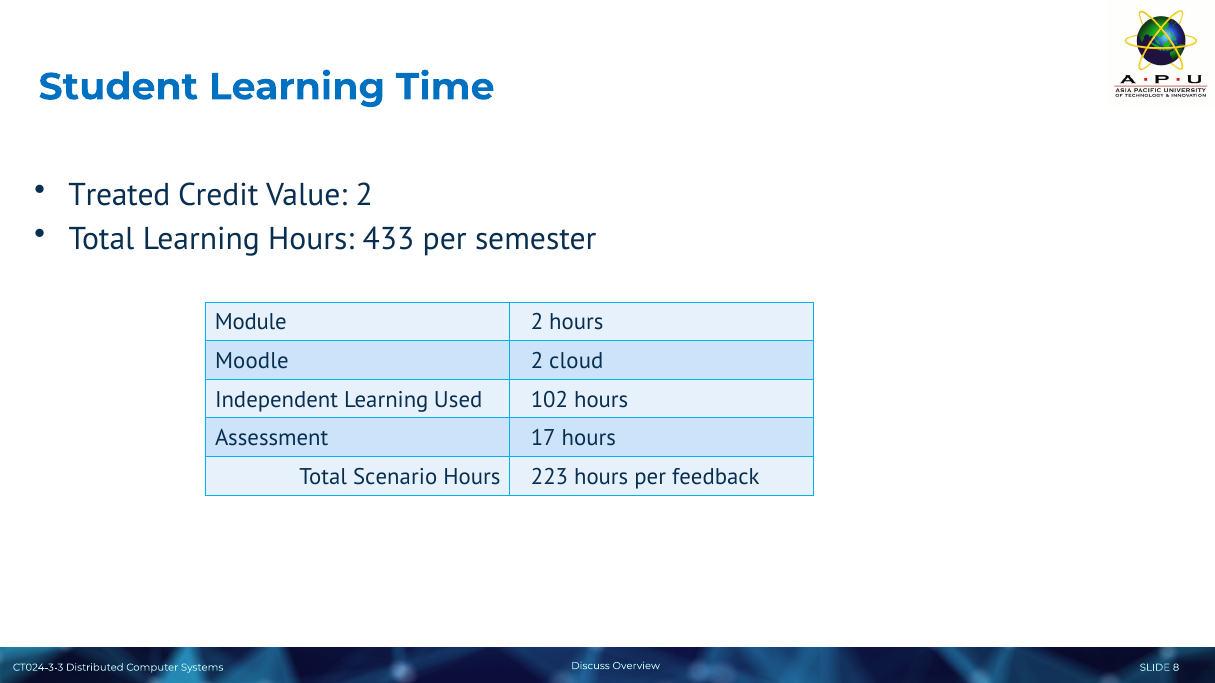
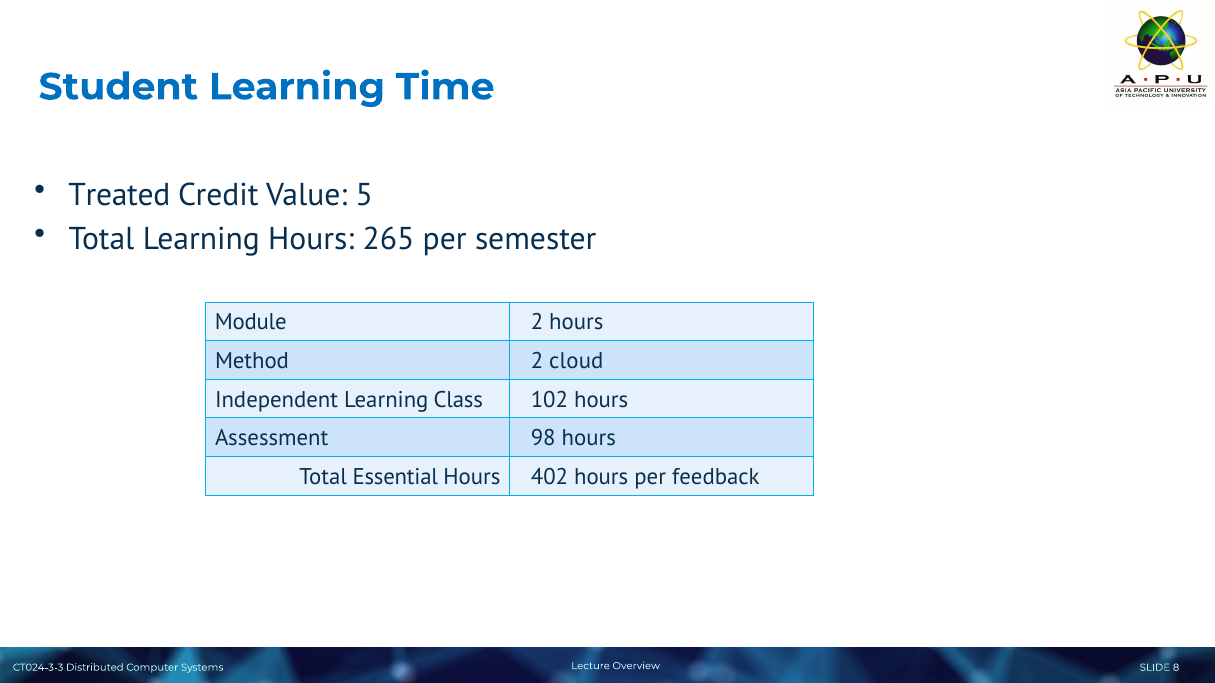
Value 2: 2 -> 5 (364, 195)
433: 433 -> 265 (389, 239)
Moodle: Moodle -> Method (252, 361)
Used: Used -> Class (458, 400)
17: 17 -> 98 (543, 438)
Scenario: Scenario -> Essential (395, 477)
223: 223 -> 402 (549, 477)
Discuss: Discuss -> Lecture (591, 666)
